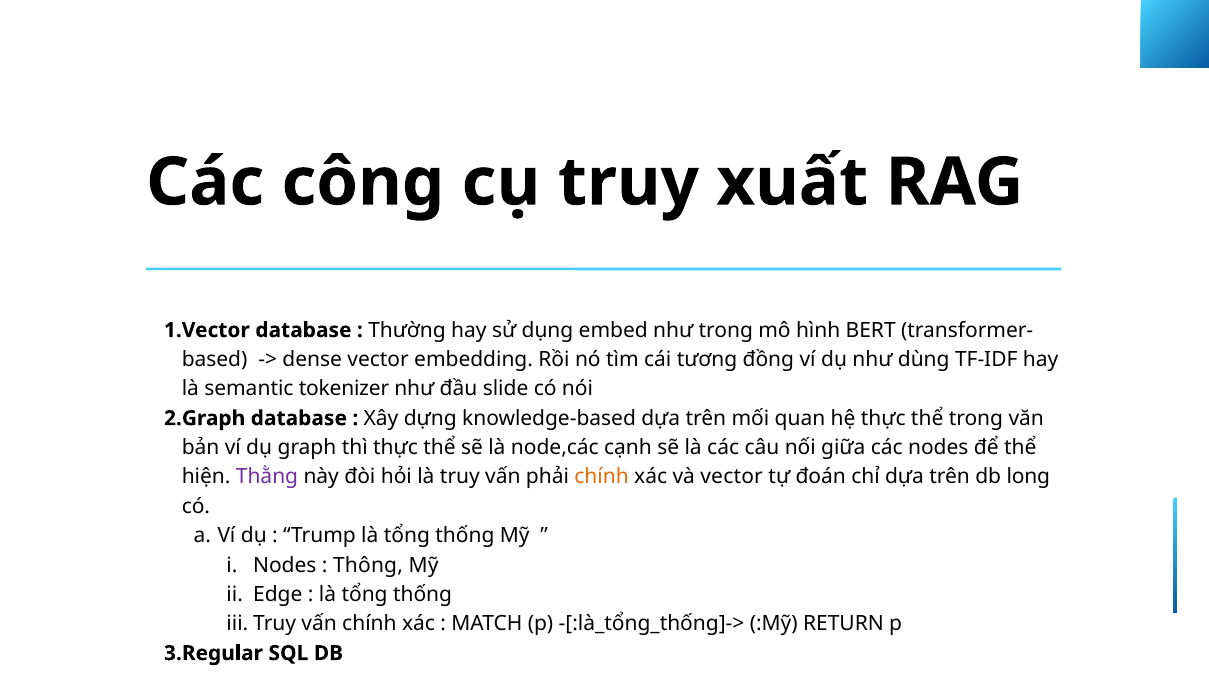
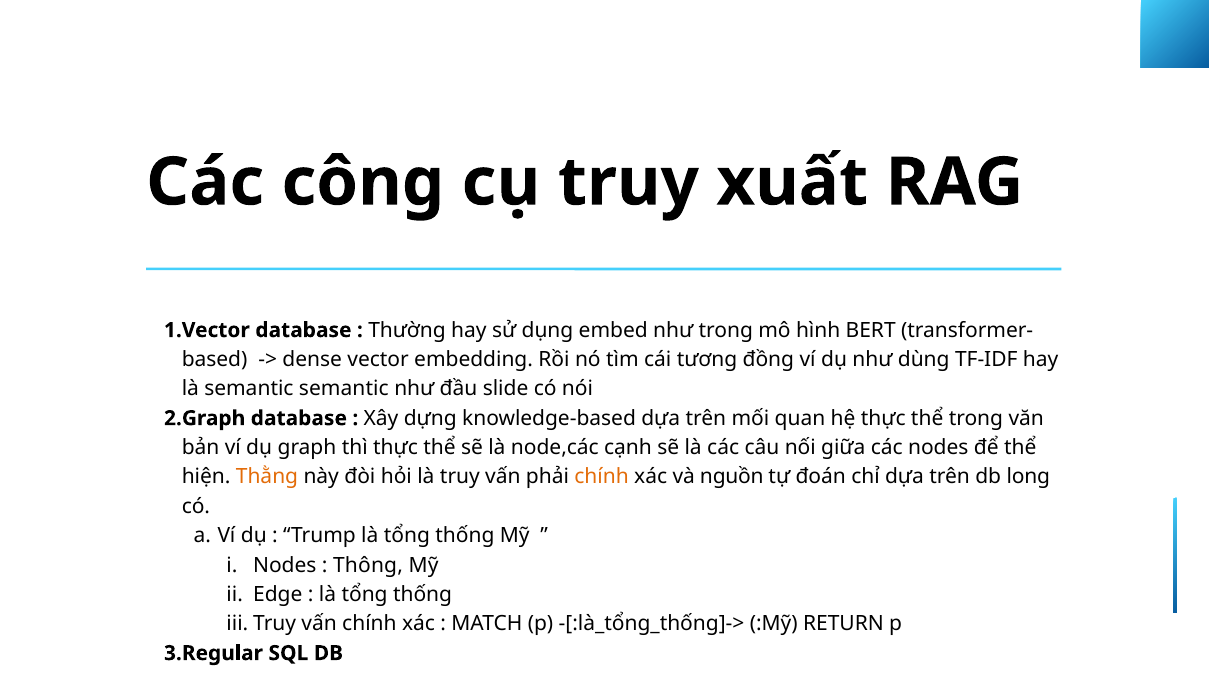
semantic tokenizer: tokenizer -> semantic (344, 389)
Thằng colour: purple -> orange (267, 477)
và vector: vector -> nguồn (732, 477)
